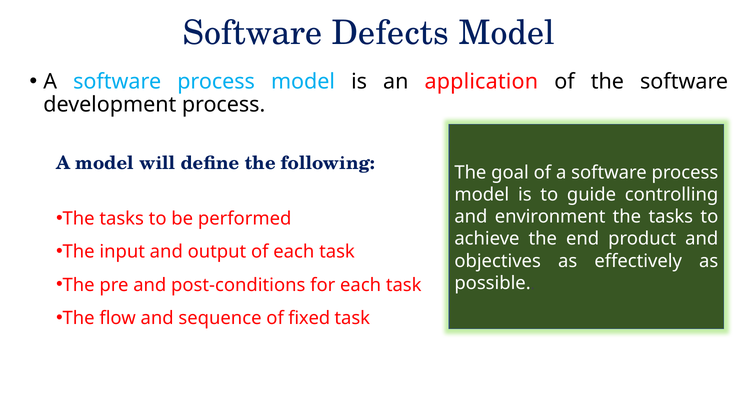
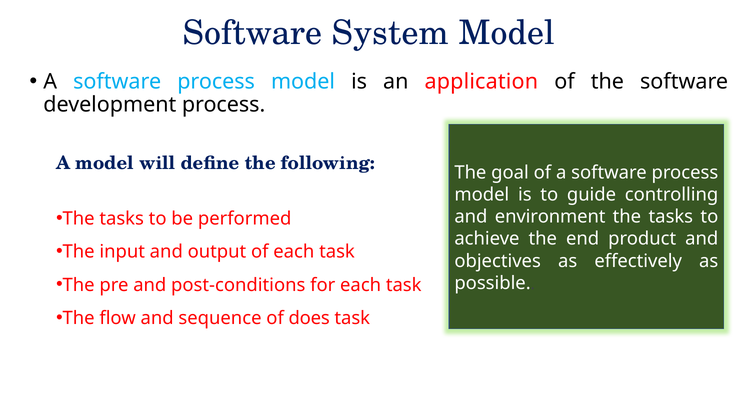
Defects: Defects -> System (390, 33)
fixed: fixed -> does (309, 318)
